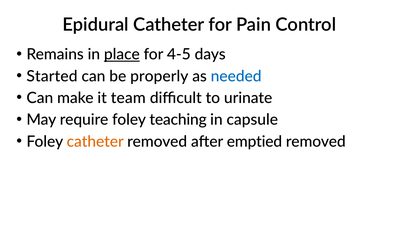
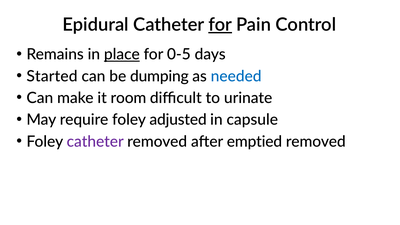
for underline: none -> present (220, 25)
4-5: 4-5 -> 0-5 (179, 54)
properly: properly -> dumping (159, 76)
team: team -> room (128, 98)
teaching: teaching -> adjusted (178, 120)
catheter colour: orange -> purple (95, 142)
